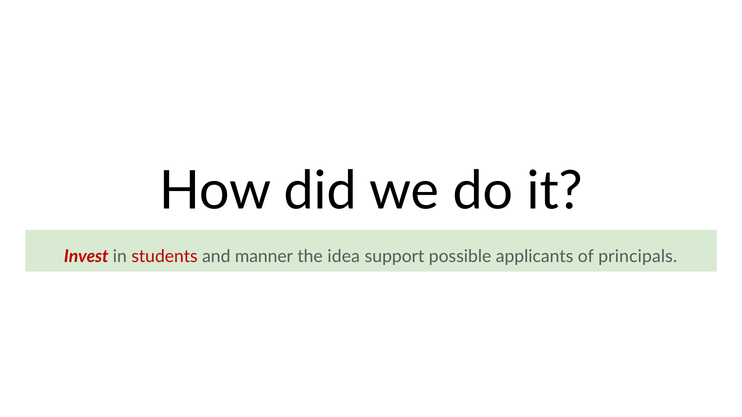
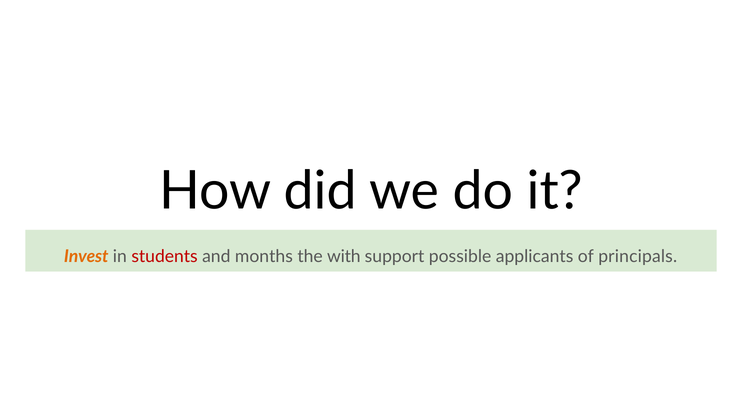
Invest colour: red -> orange (86, 257)
manner: manner -> months (264, 257)
idea: idea -> with (344, 257)
